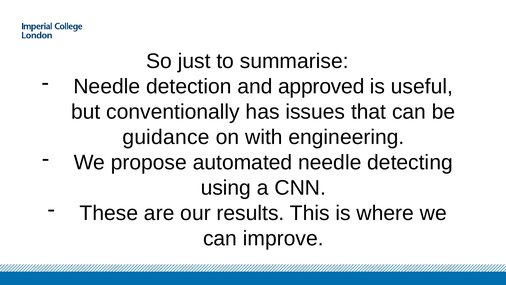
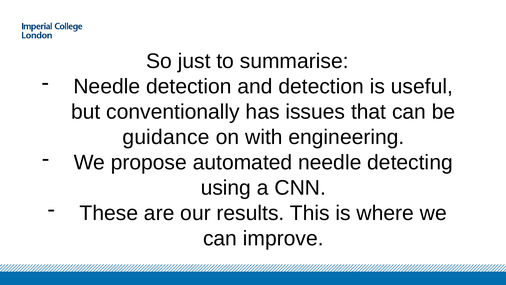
and approved: approved -> detection (321, 86)
